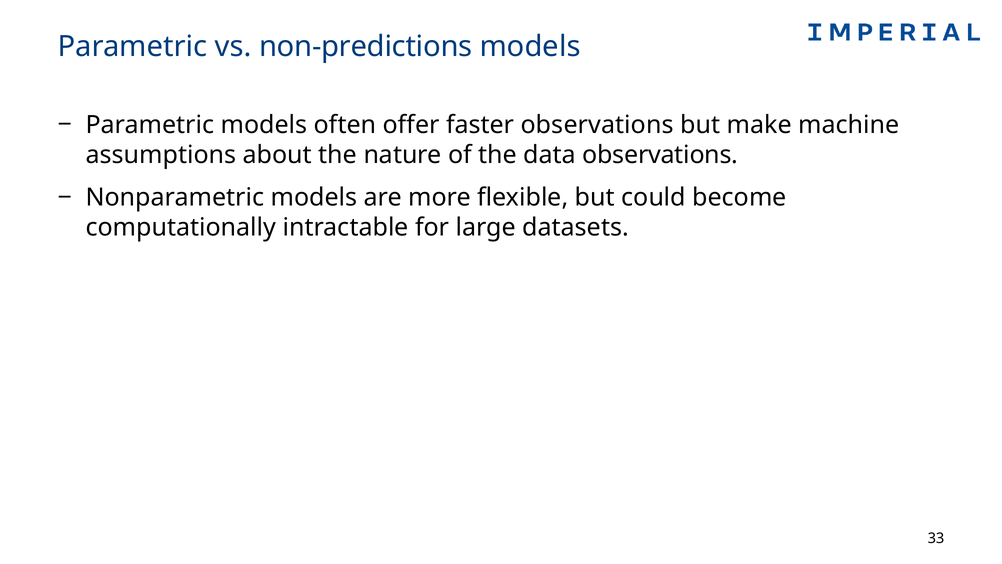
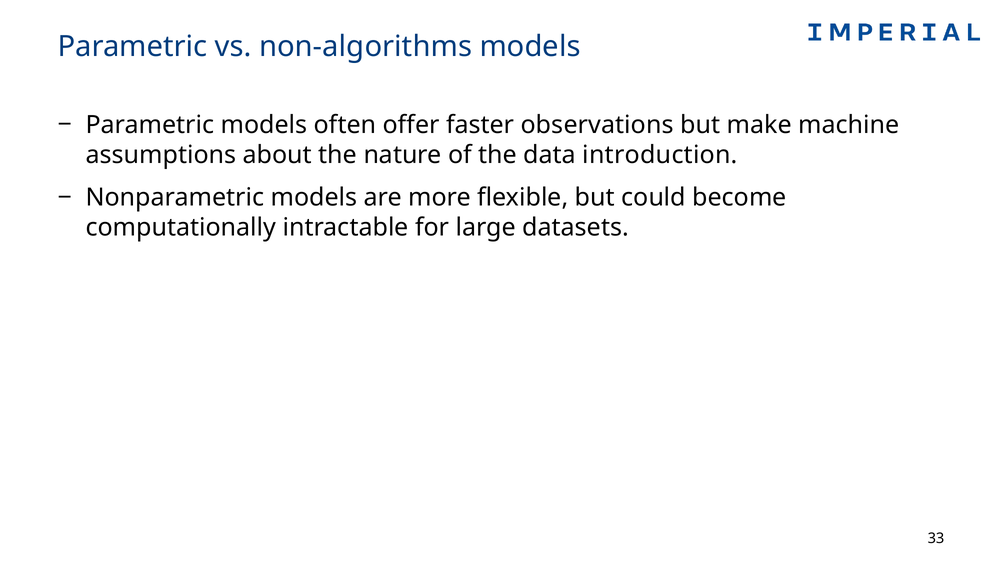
non-predictions: non-predictions -> non-algorithms (366, 47)
data observations: observations -> introduction (660, 155)
